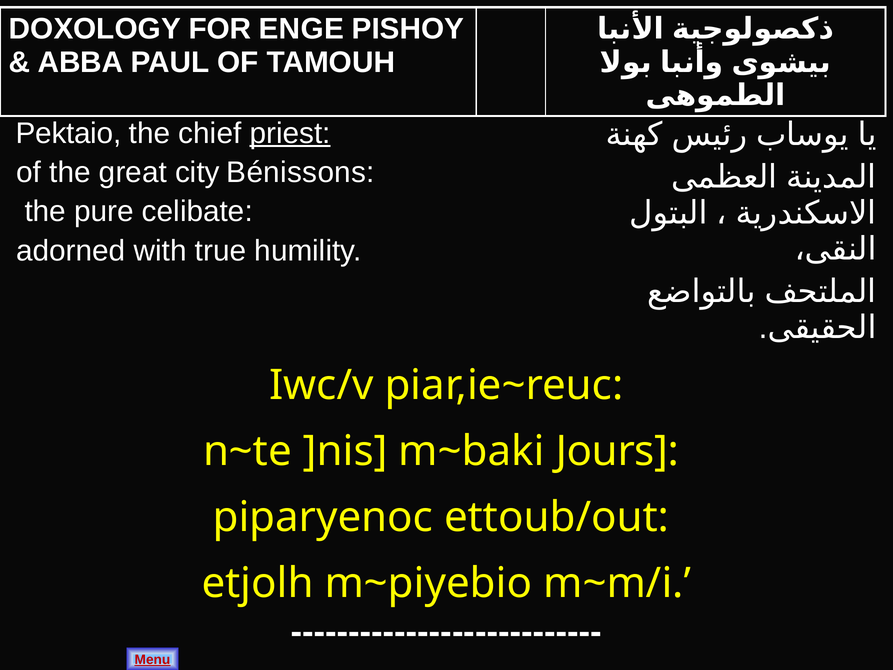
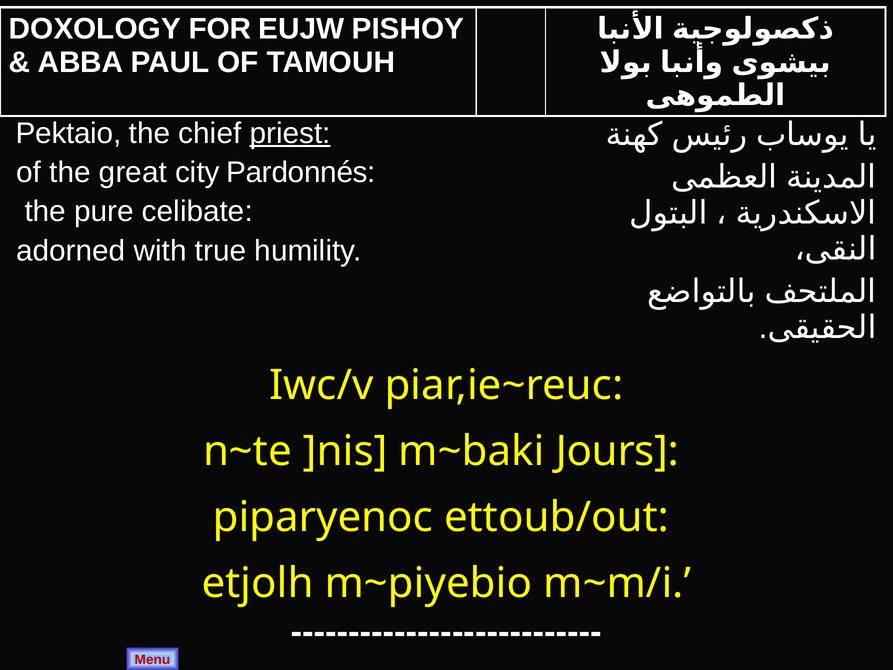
ENGE: ENGE -> EUJW (302, 29)
Bénissons: Bénissons -> Pardonnés (301, 172)
Menu underline: present -> none (152, 660)
